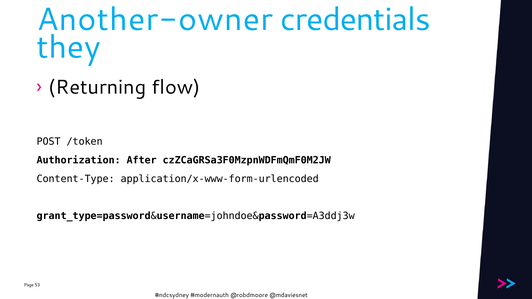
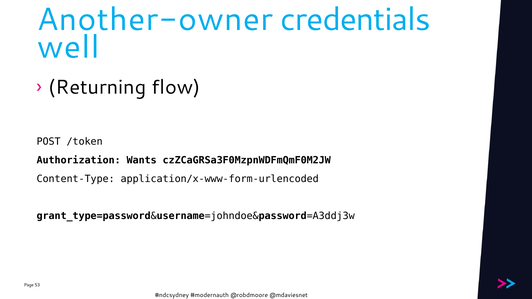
they: they -> well (68, 47)
After: After -> Wants (142, 160)
